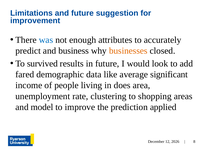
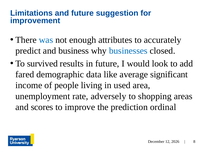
businesses colour: orange -> blue (128, 51)
does: does -> used (122, 86)
clustering: clustering -> adversely (108, 97)
model: model -> scores (42, 108)
applied: applied -> ordinal (163, 108)
